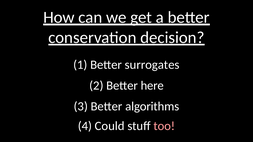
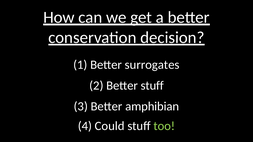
Better here: here -> stuff (152, 86)
algorithms: algorithms -> amphibian (152, 107)
too colour: pink -> light green (164, 126)
